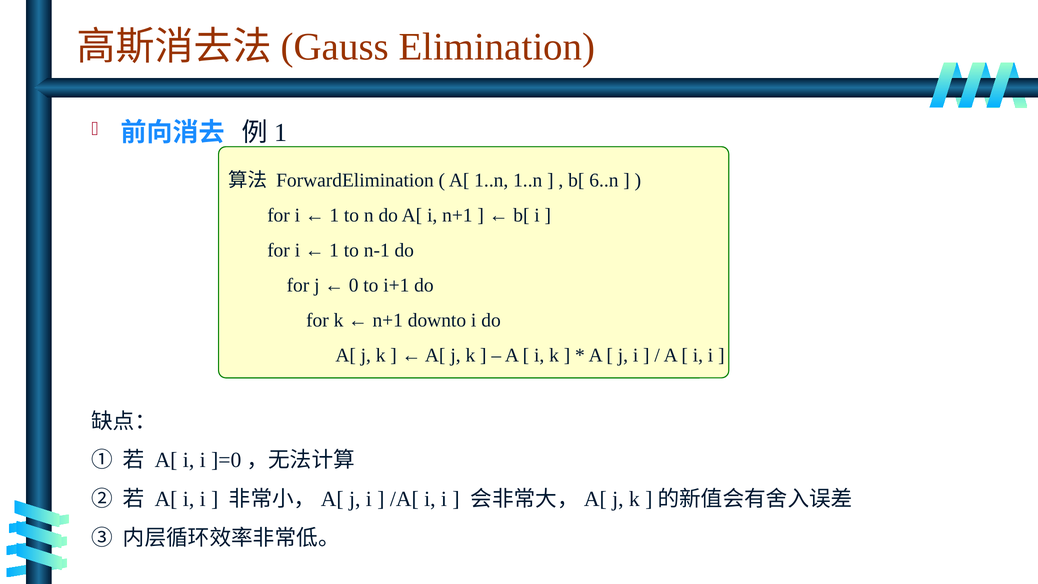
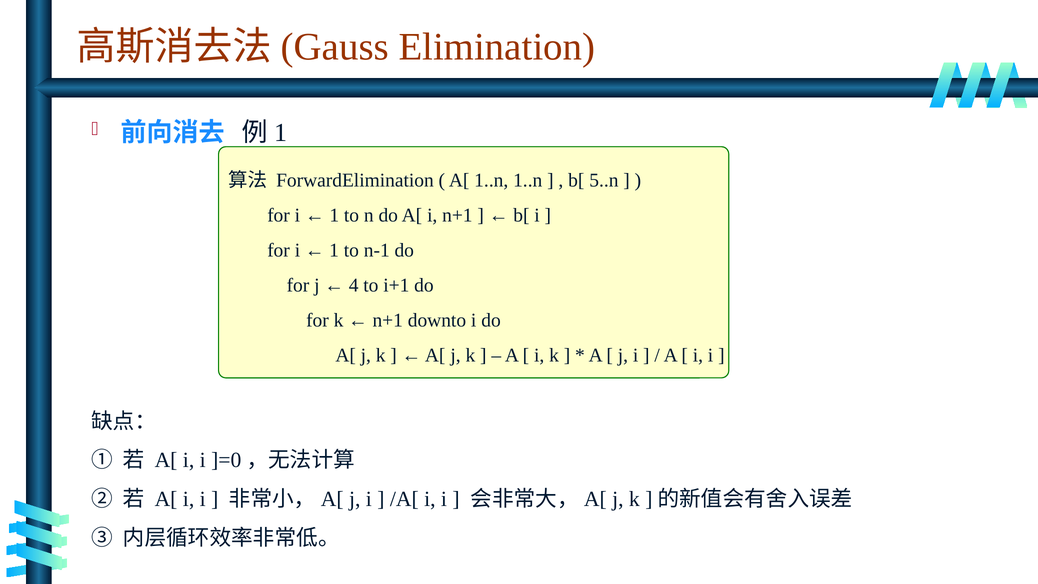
6..n: 6..n -> 5..n (604, 180)
0: 0 -> 4 (354, 285)
